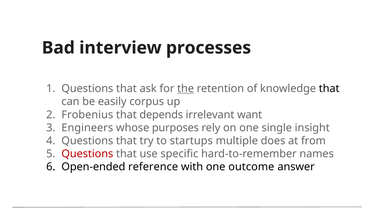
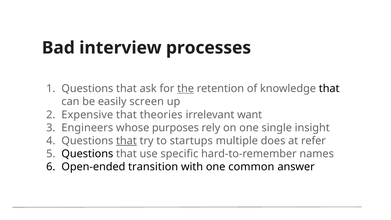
corpus: corpus -> screen (147, 102)
Frobenius: Frobenius -> Expensive (87, 115)
depends: depends -> theories (161, 115)
that underline: none -> present (126, 141)
from: from -> refer (313, 141)
Questions colour: red -> black (87, 154)
reference: reference -> transition (153, 167)
outcome: outcome -> common (251, 167)
